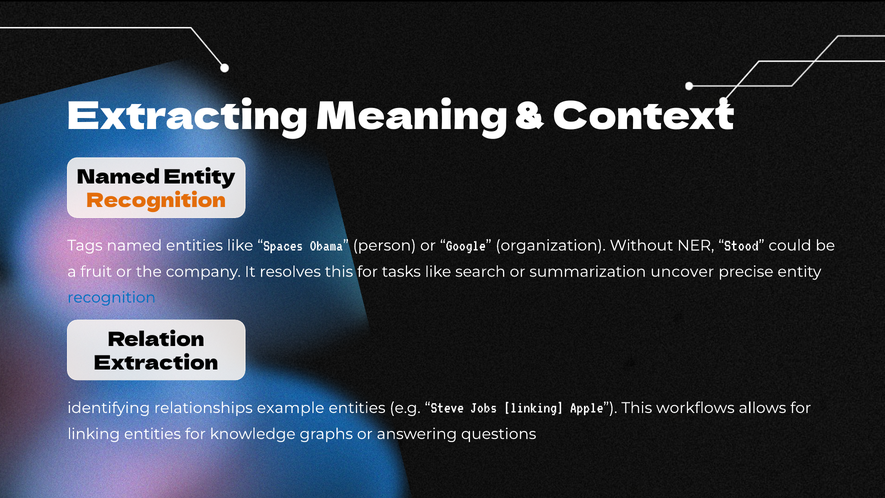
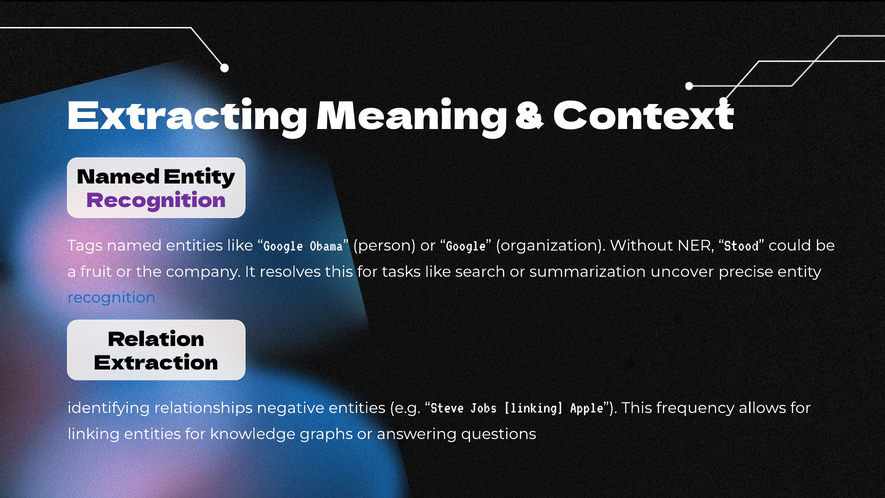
Recognition colour: orange -> purple (156, 201)
Spaces: Spaces -> Google (283, 245)
example: example -> negative (291, 408)
workflows: workflows -> frequency (695, 408)
